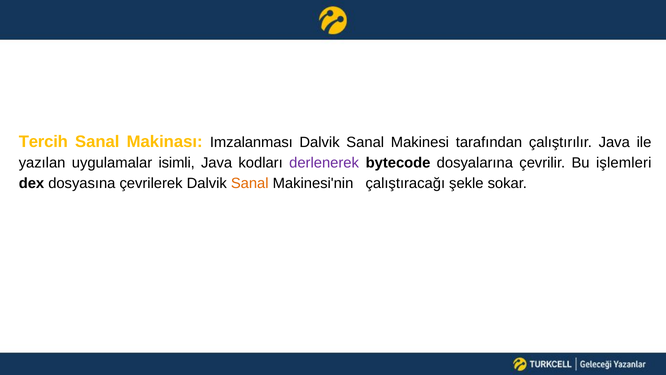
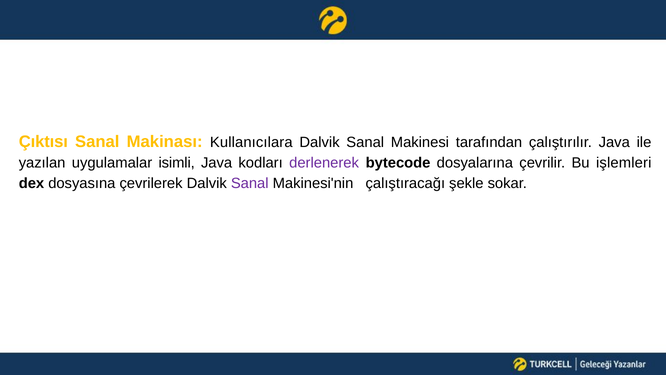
Tercih: Tercih -> Çıktısı (43, 141)
Imzalanması: Imzalanması -> Kullanıcılara (251, 142)
Sanal colour: orange -> purple (250, 183)
